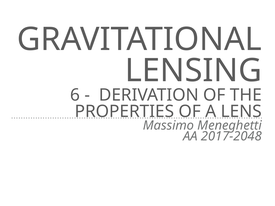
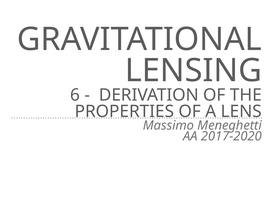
2017-2048: 2017-2048 -> 2017-2020 (231, 136)
